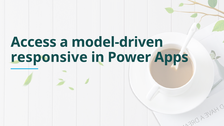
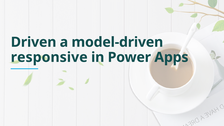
Access: Access -> Driven (34, 42)
